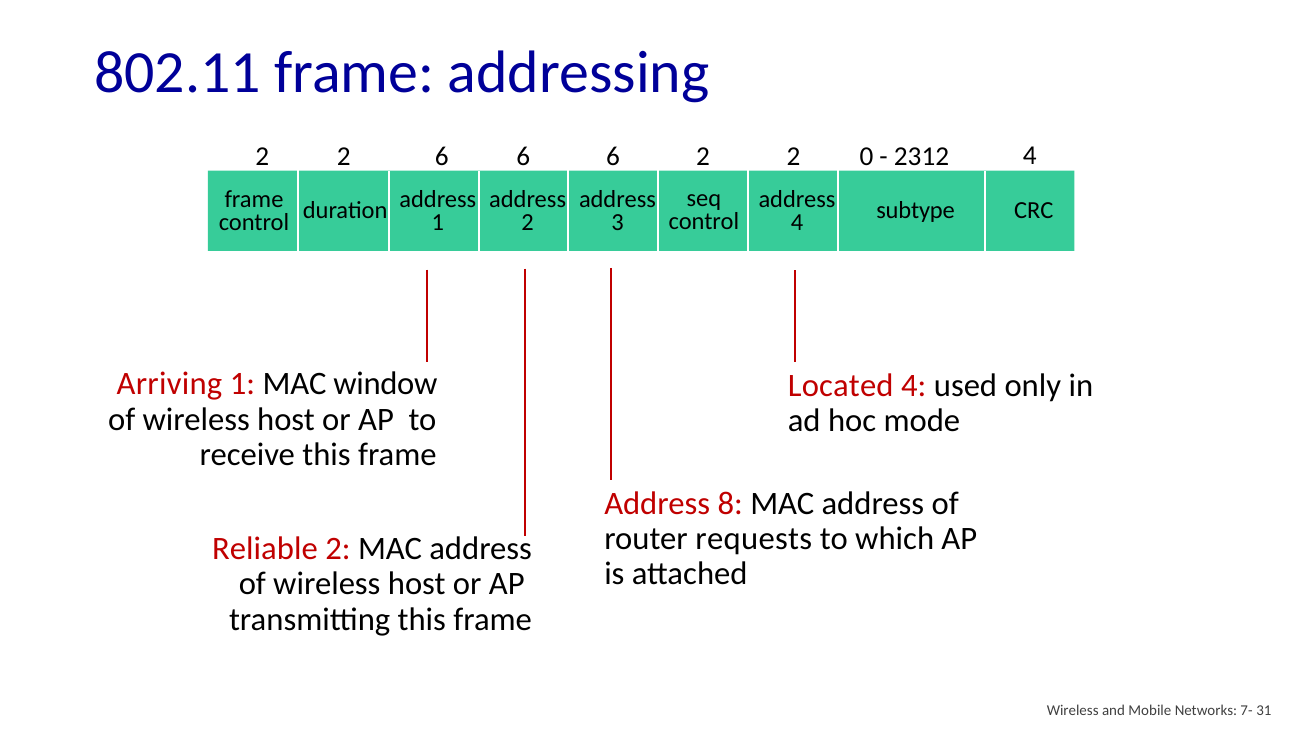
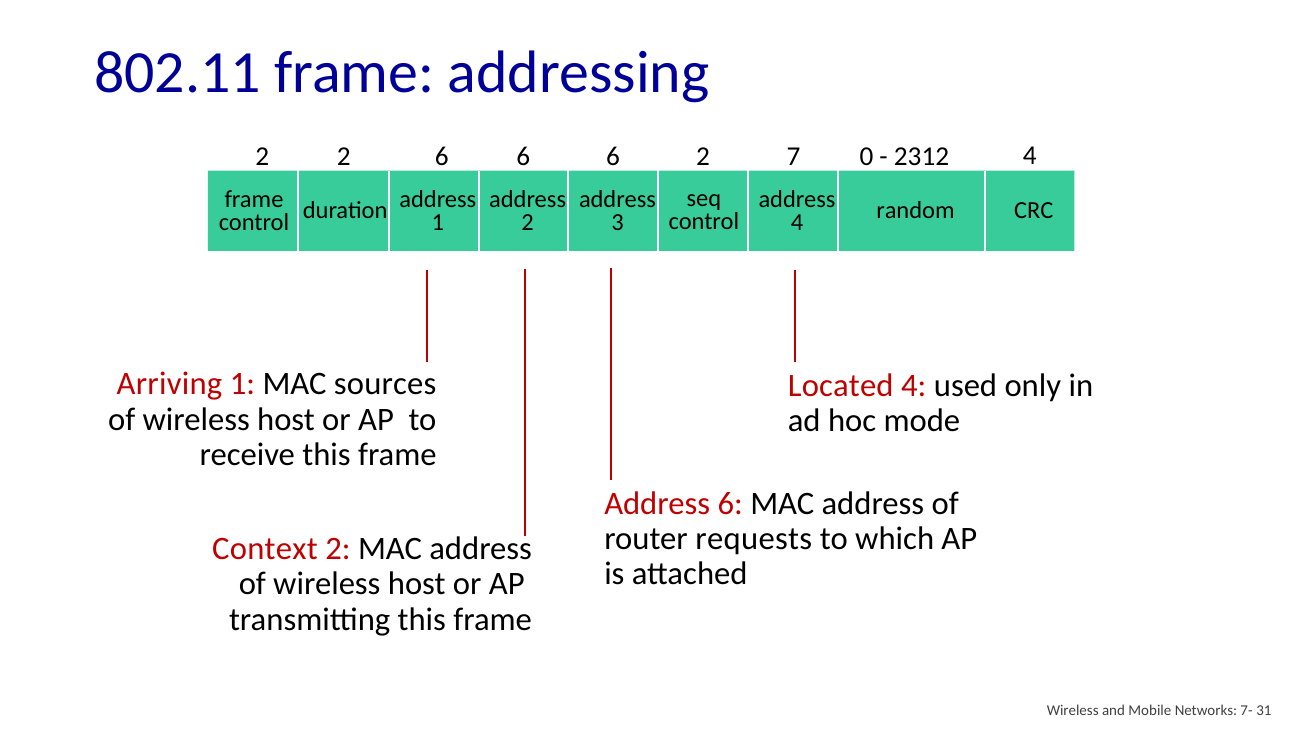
6 2 2: 2 -> 7 (794, 156)
subtype: subtype -> random (915, 211)
window: window -> sources (385, 384)
Address 8: 8 -> 6 (730, 503)
Reliable: Reliable -> Context (265, 549)
